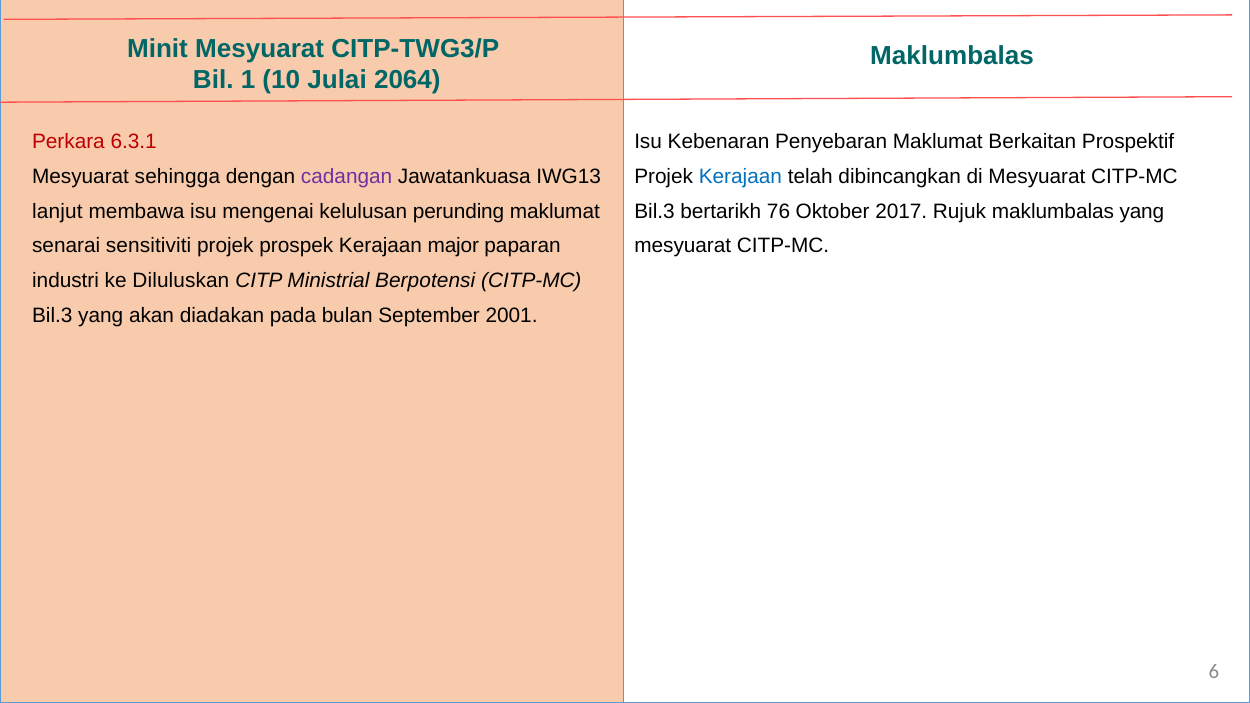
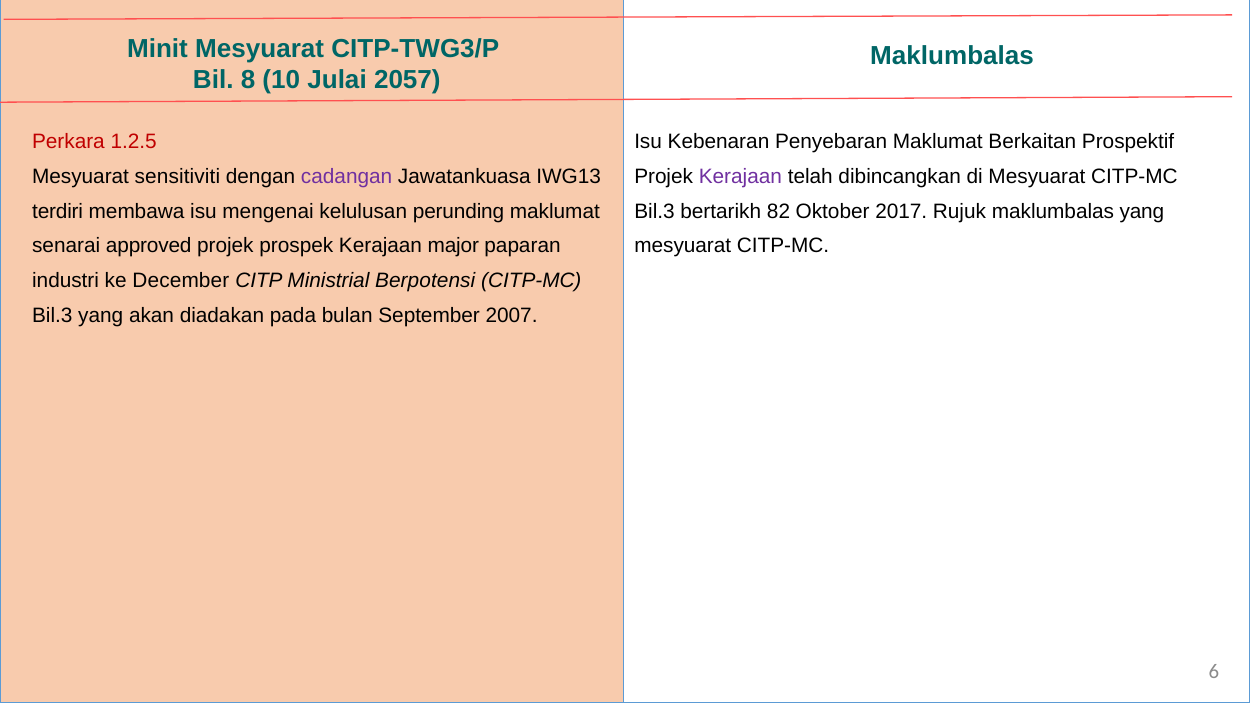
1: 1 -> 8 (248, 80)
2064: 2064 -> 2057 (407, 80)
6.3.1: 6.3.1 -> 1.2.5 (134, 142)
sehingga: sehingga -> sensitiviti (177, 177)
Kerajaan colour: blue -> purple (740, 177)
lanjut: lanjut -> terdiri (58, 211)
76: 76 -> 82 (779, 211)
sensitiviti: sensitiviti -> approved (149, 246)
Diluluskan: Diluluskan -> December (181, 281)
2001: 2001 -> 2007 (512, 316)
